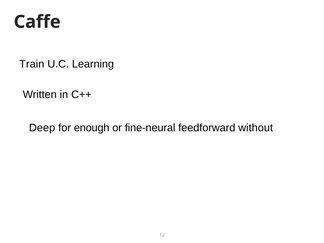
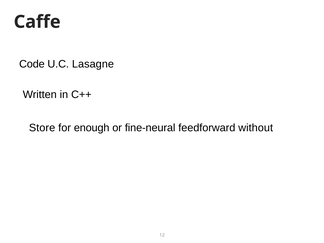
Train: Train -> Code (32, 64)
Learning: Learning -> Lasagne (93, 64)
Deep: Deep -> Store (42, 128)
